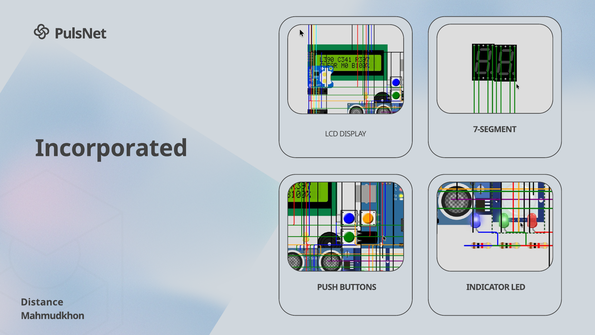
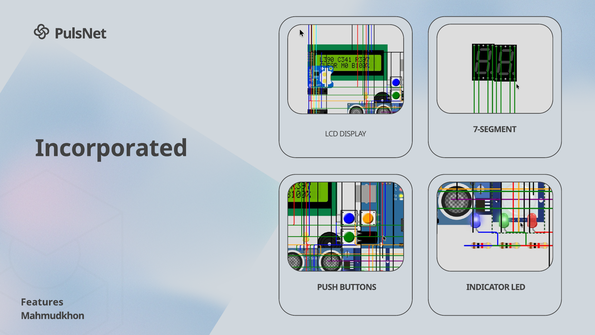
Distance: Distance -> Features (42, 302)
